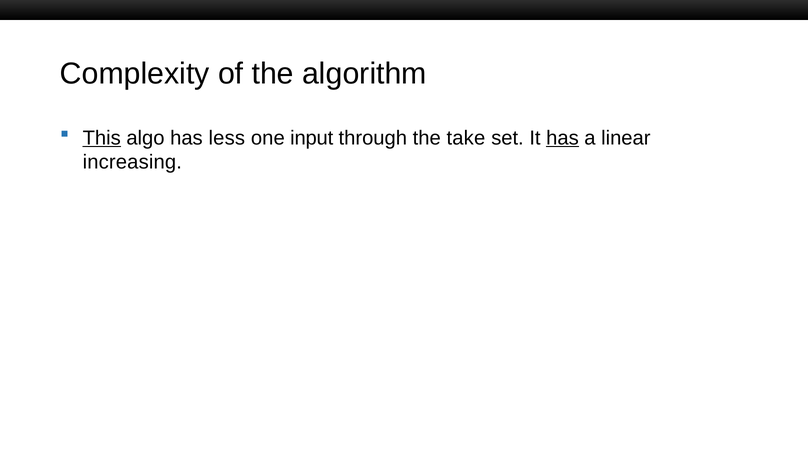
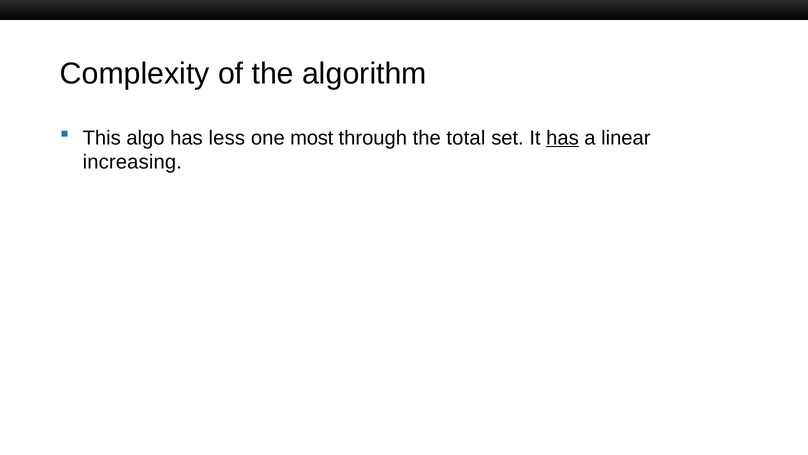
This underline: present -> none (102, 138)
input: input -> most (312, 138)
take: take -> total (466, 138)
